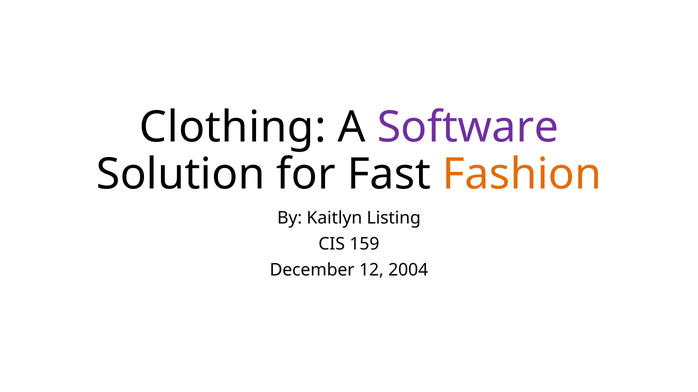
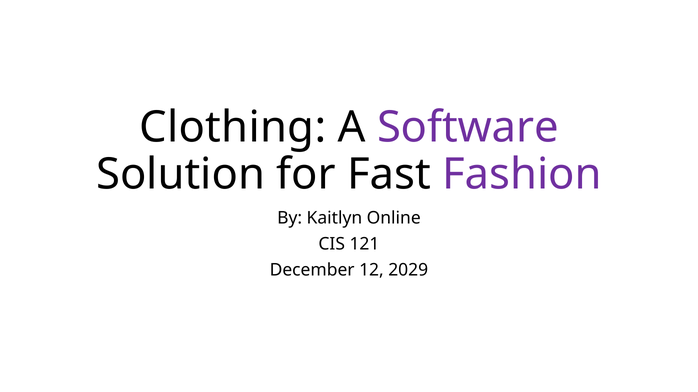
Fashion colour: orange -> purple (522, 174)
Listing: Listing -> Online (394, 218)
159: 159 -> 121 (364, 244)
2004: 2004 -> 2029 (408, 270)
